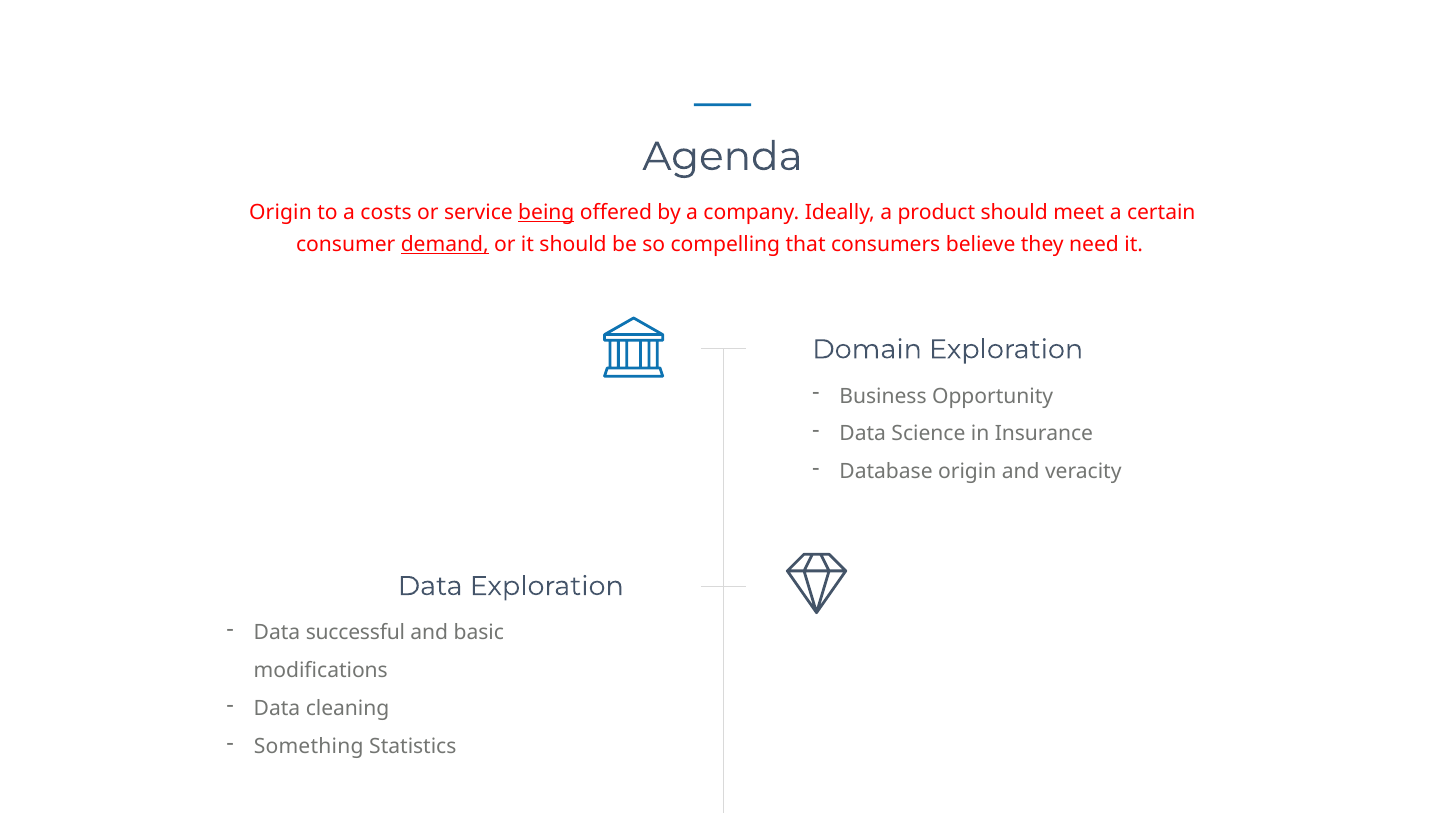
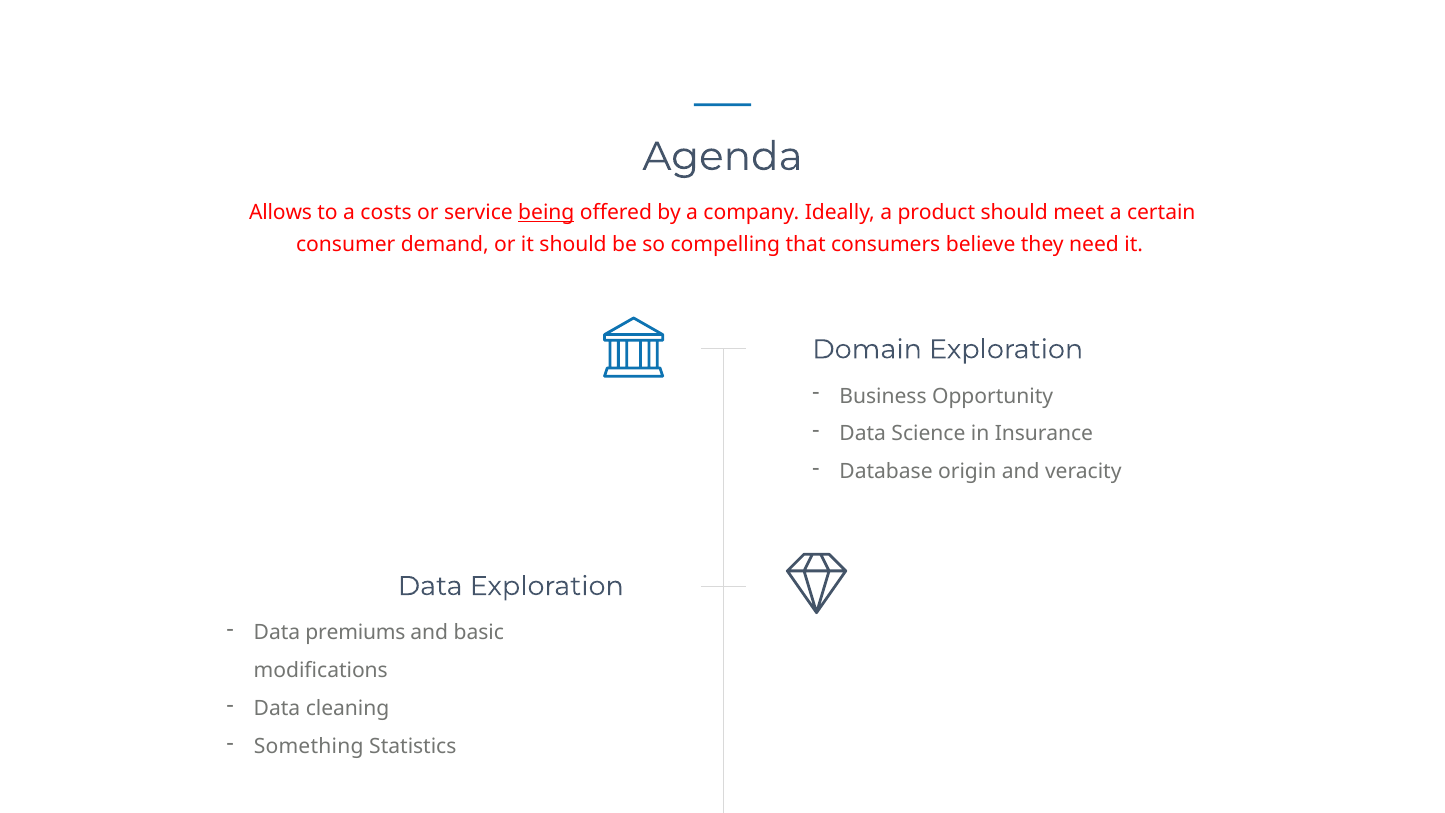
Origin: Origin -> Allows (281, 212)
demand underline: present -> none (445, 245)
successful: successful -> premiums (355, 633)
